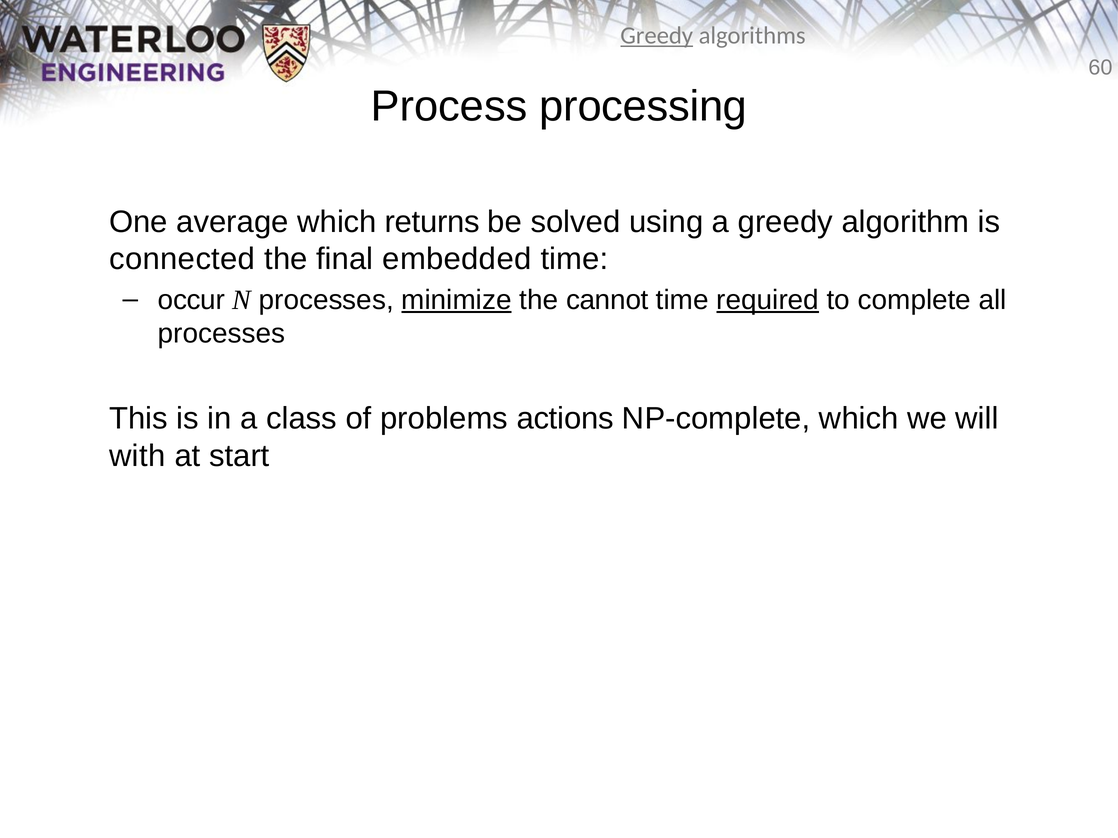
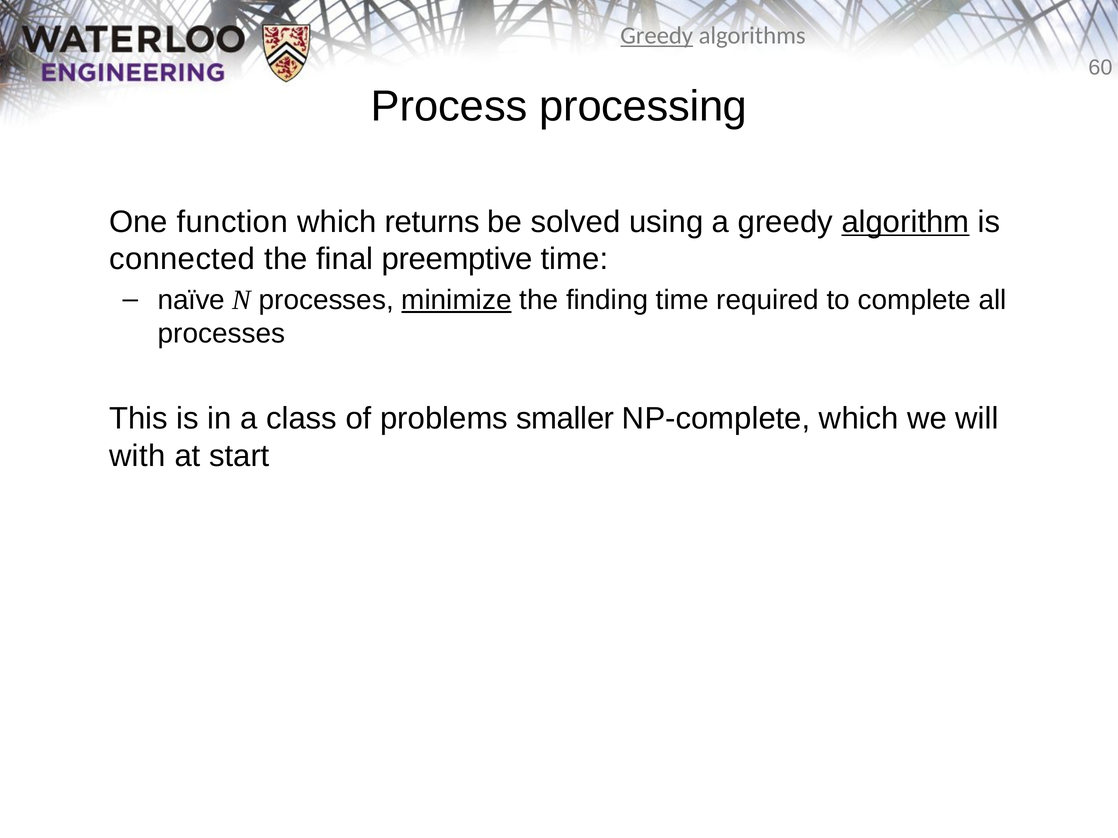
average: average -> function (232, 222)
algorithm underline: none -> present (905, 222)
embedded: embedded -> preemptive (457, 259)
occur: occur -> naïve (191, 300)
cannot: cannot -> finding (607, 300)
required underline: present -> none (768, 300)
actions: actions -> smaller (565, 419)
